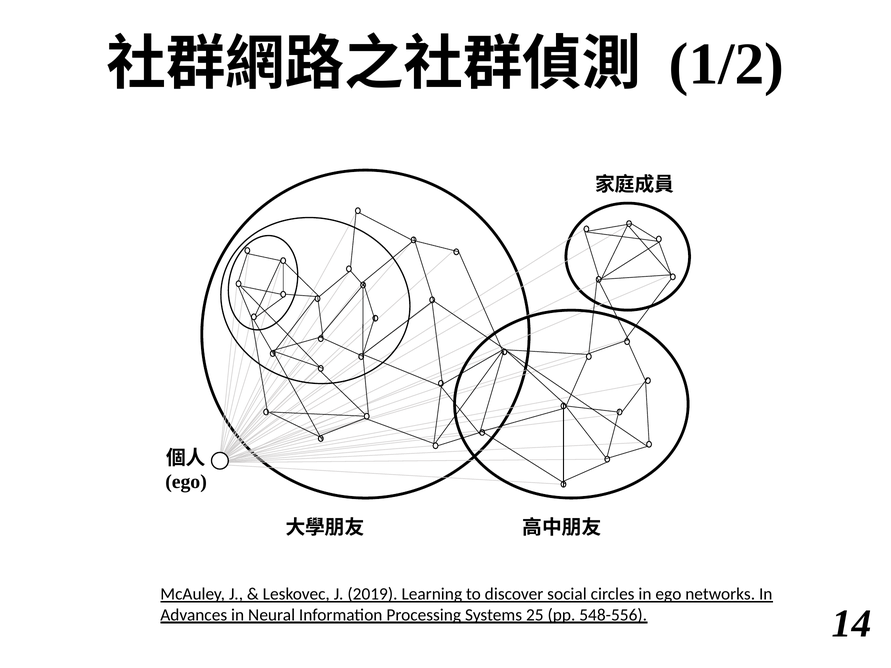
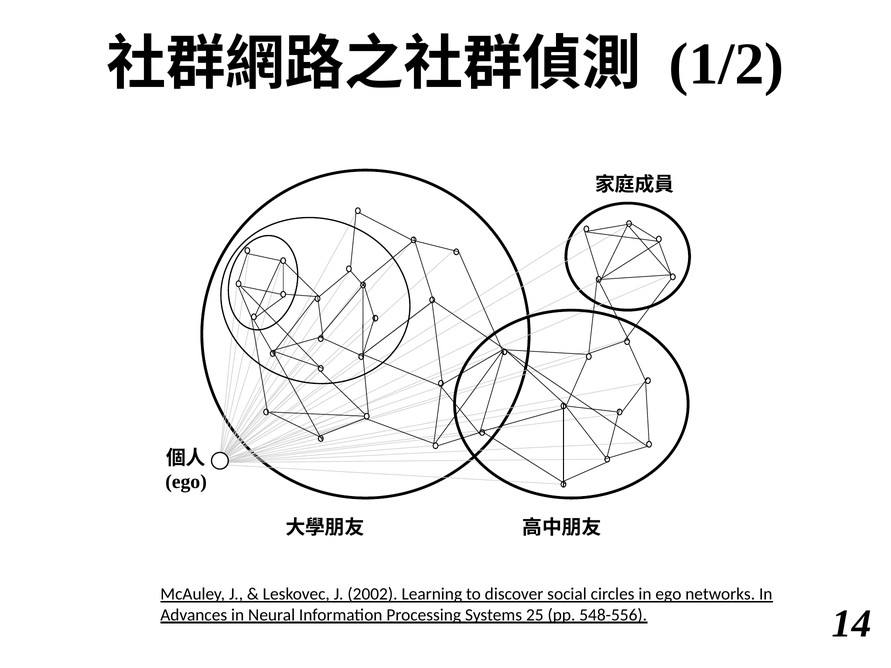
2019: 2019 -> 2002 (372, 594)
